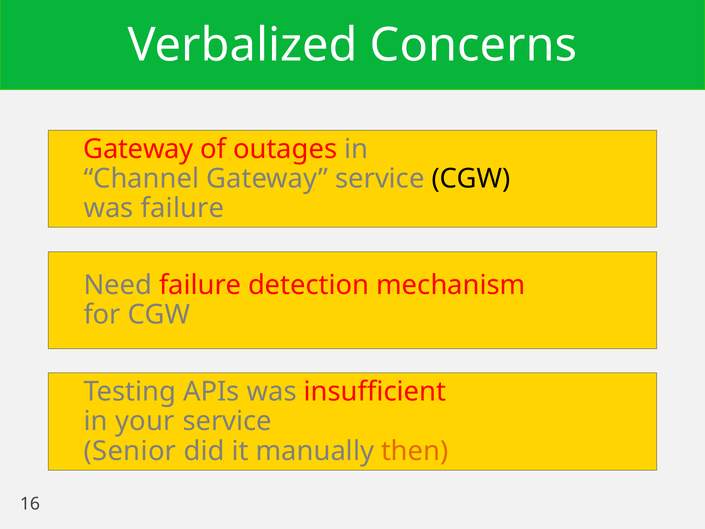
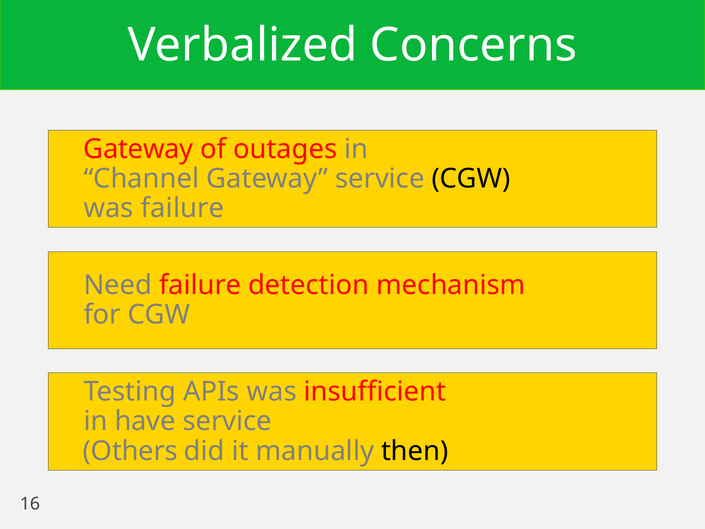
your: your -> have (145, 421)
Senior: Senior -> Others (130, 451)
then colour: orange -> black (415, 451)
